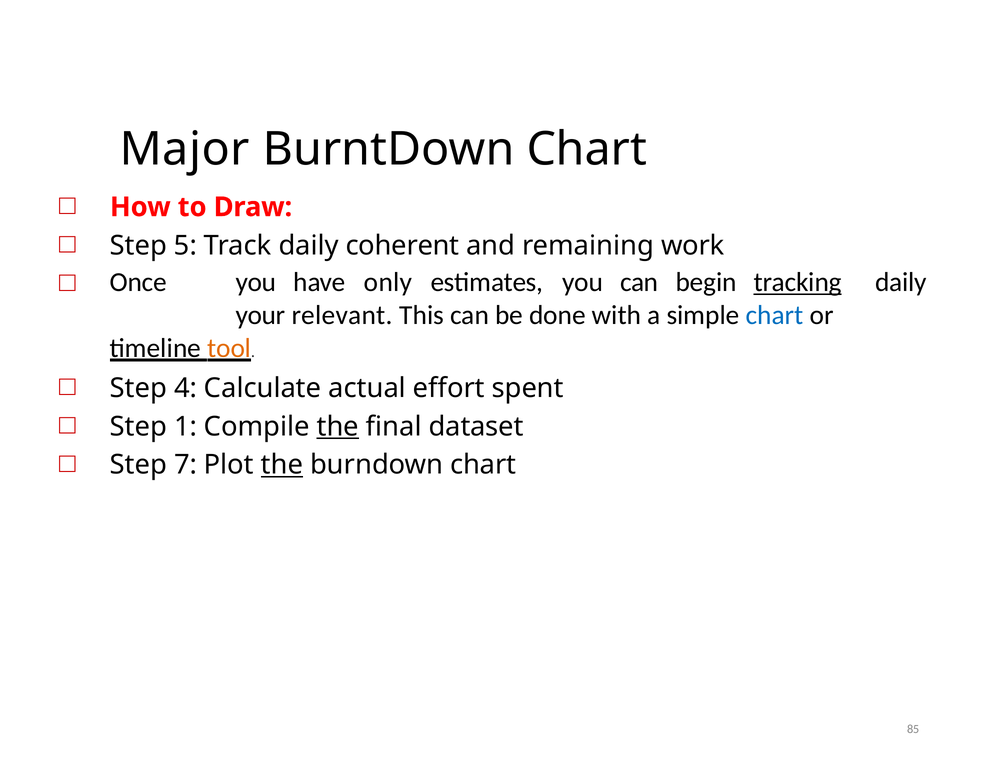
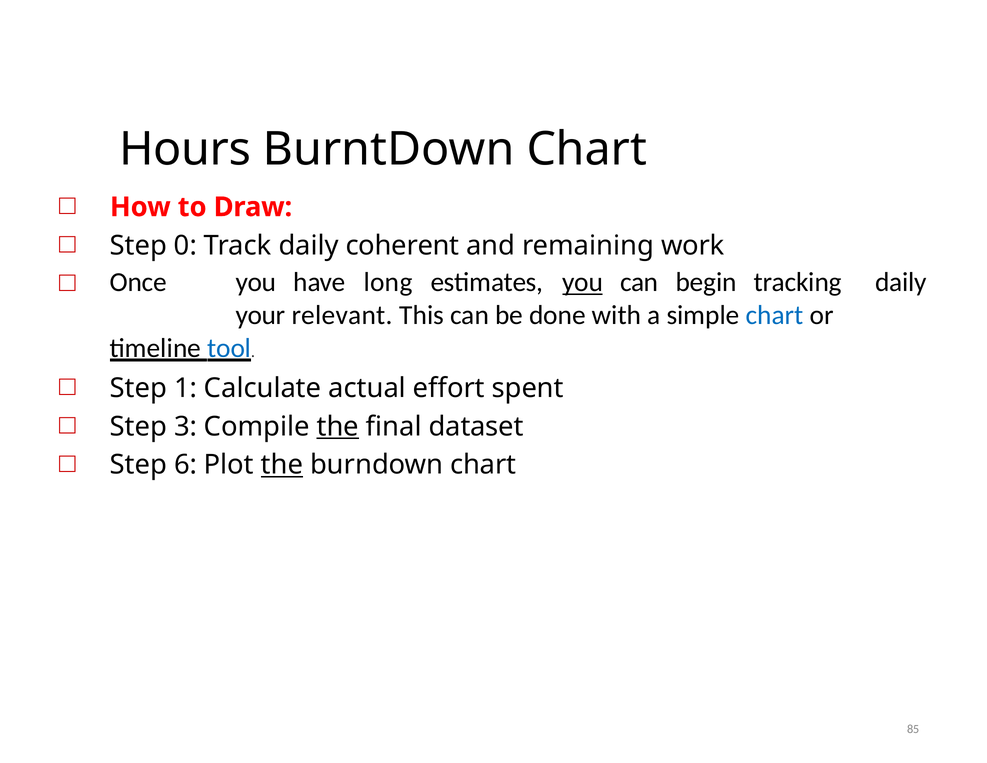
Major: Major -> Hours (185, 149)
5: 5 -> 0 (185, 245)
only: only -> long (388, 282)
you underline: none -> present (583, 282)
tracking underline: present -> none (798, 282)
tool colour: orange -> blue (229, 348)
4: 4 -> 1 (185, 388)
1: 1 -> 3 (185, 426)
7: 7 -> 6 (185, 465)
